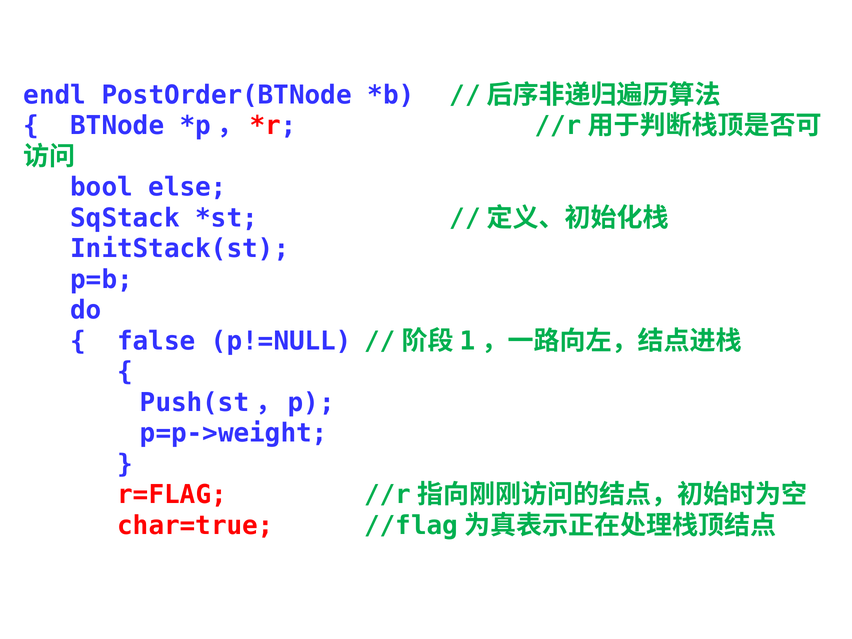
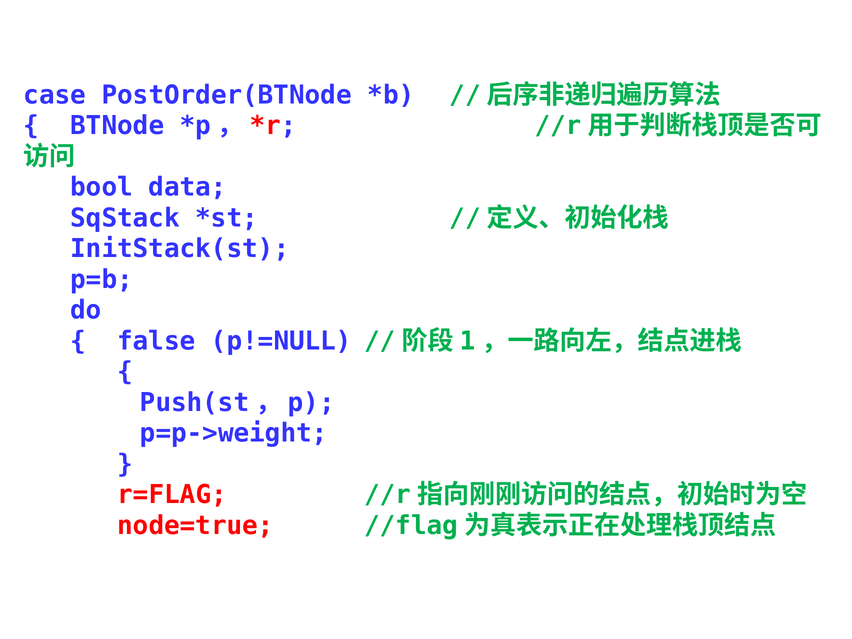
endl: endl -> case (55, 95)
else: else -> data (188, 187)
char=true: char=true -> node=true (195, 526)
